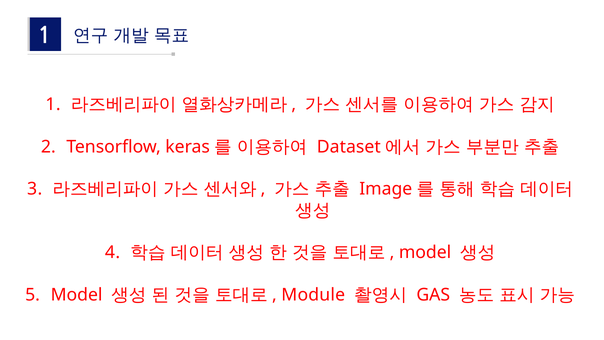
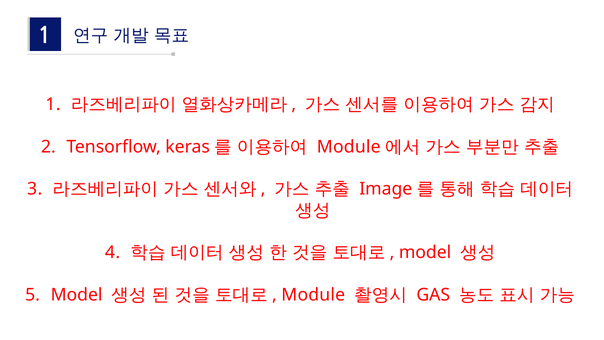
Dataset: Dataset -> Module (349, 147)
